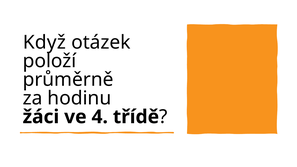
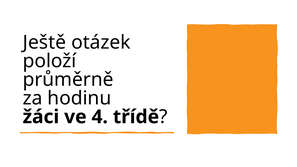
Když: Když -> Ještě (44, 42)
